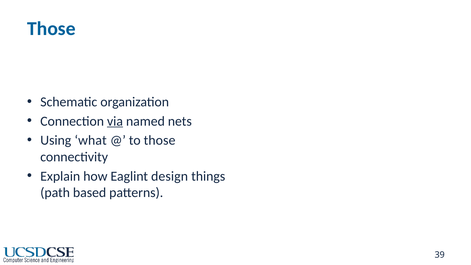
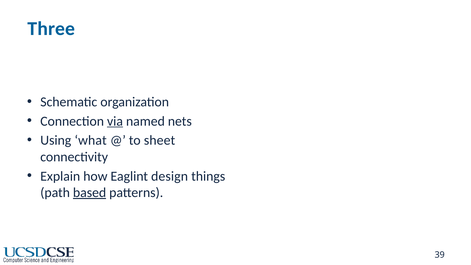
Those: Those -> Three (51, 29)
to those: those -> sheet (160, 140)
based underline: none -> present (90, 193)
